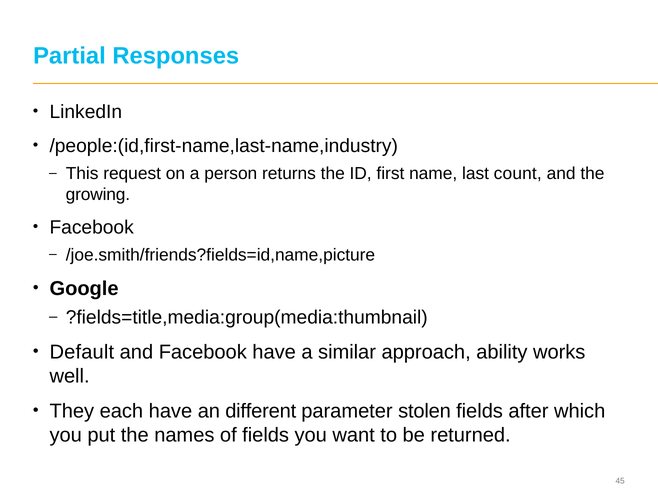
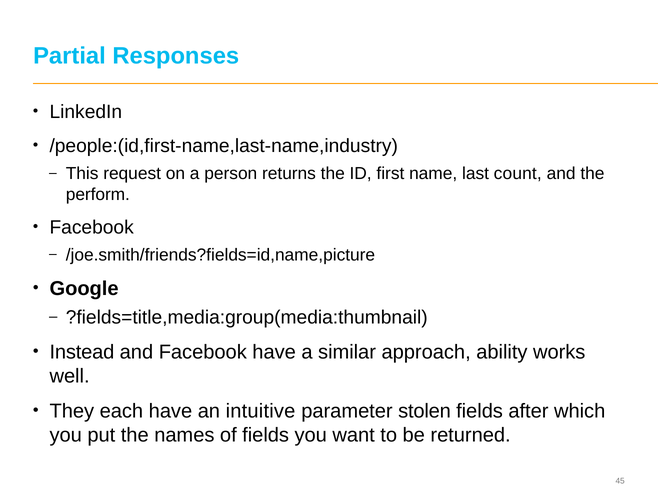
growing: growing -> perform (98, 195)
Default: Default -> Instead (82, 352)
different: different -> intuitive (261, 412)
